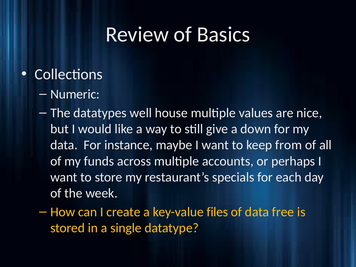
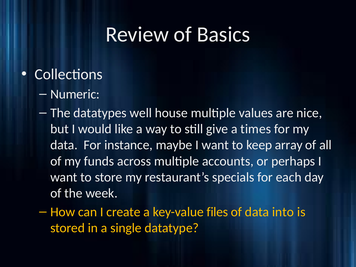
down: down -> times (256, 129)
from: from -> array (289, 145)
free: free -> into (283, 212)
